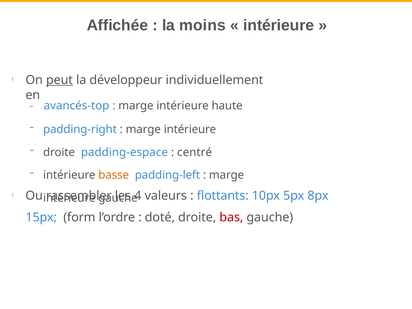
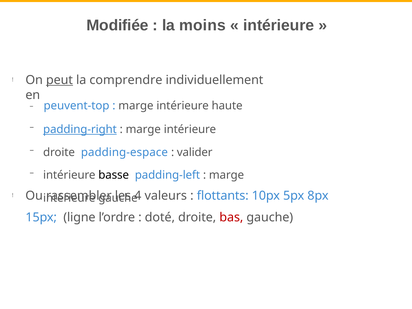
Affichée: Affichée -> Modifiée (118, 26)
développeur: développeur -> comprendre (126, 80)
avancés-top: avancés-top -> peuvent-top (77, 106)
padding-right underline: none -> present (80, 130)
centré: centré -> valider (195, 152)
basse colour: orange -> black (114, 175)
form: form -> ligne (79, 217)
